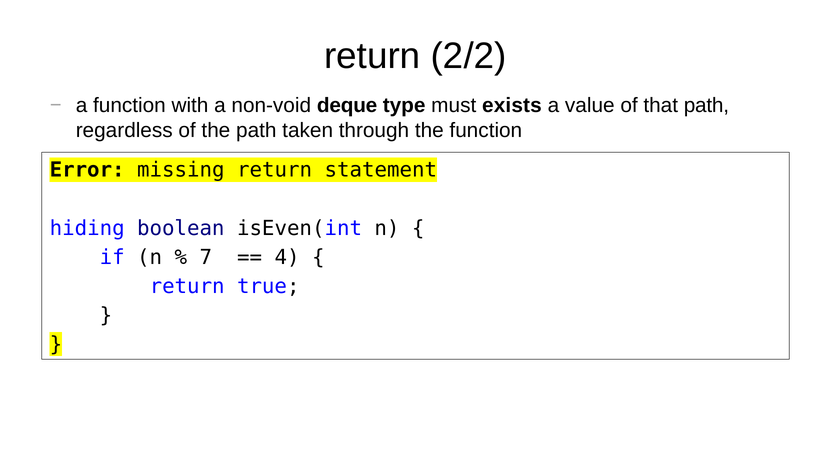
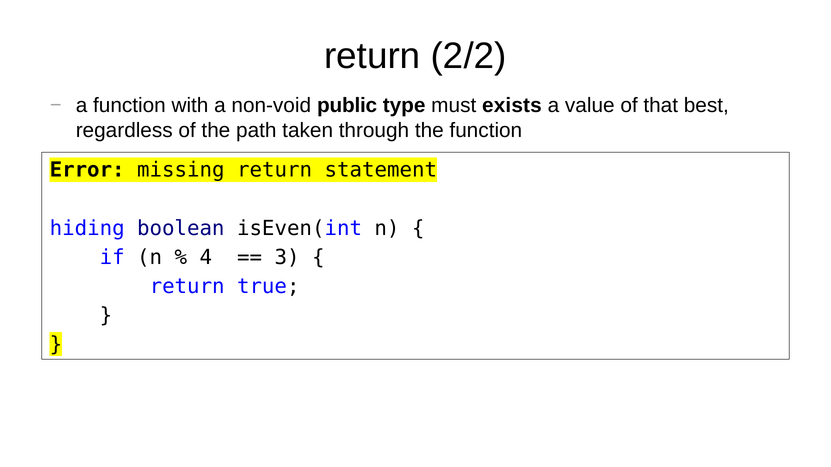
deque: deque -> public (347, 106)
that path: path -> best (706, 106)
7: 7 -> 4 (206, 257)
4: 4 -> 3 (287, 257)
